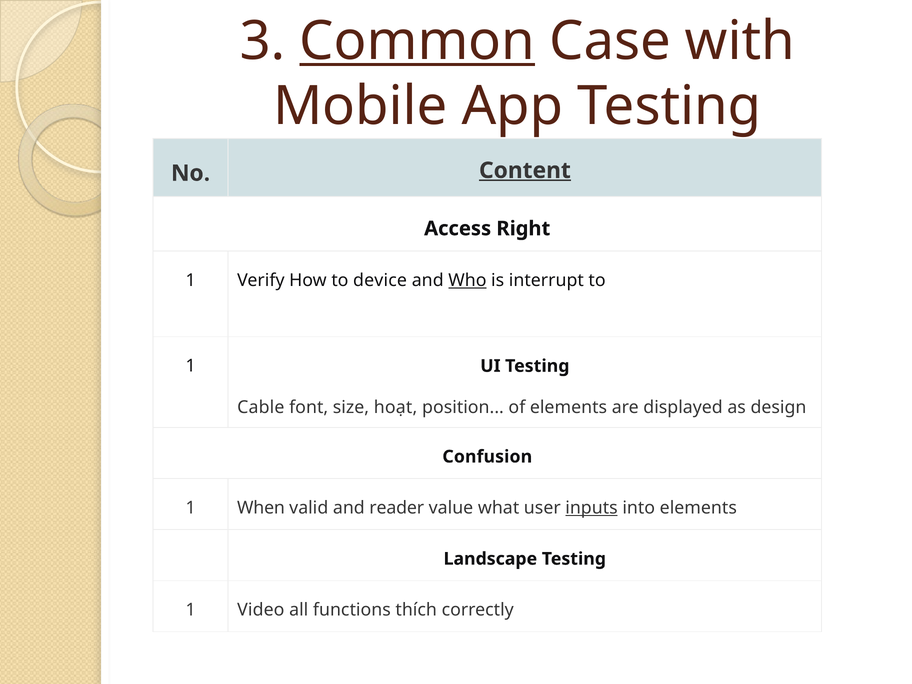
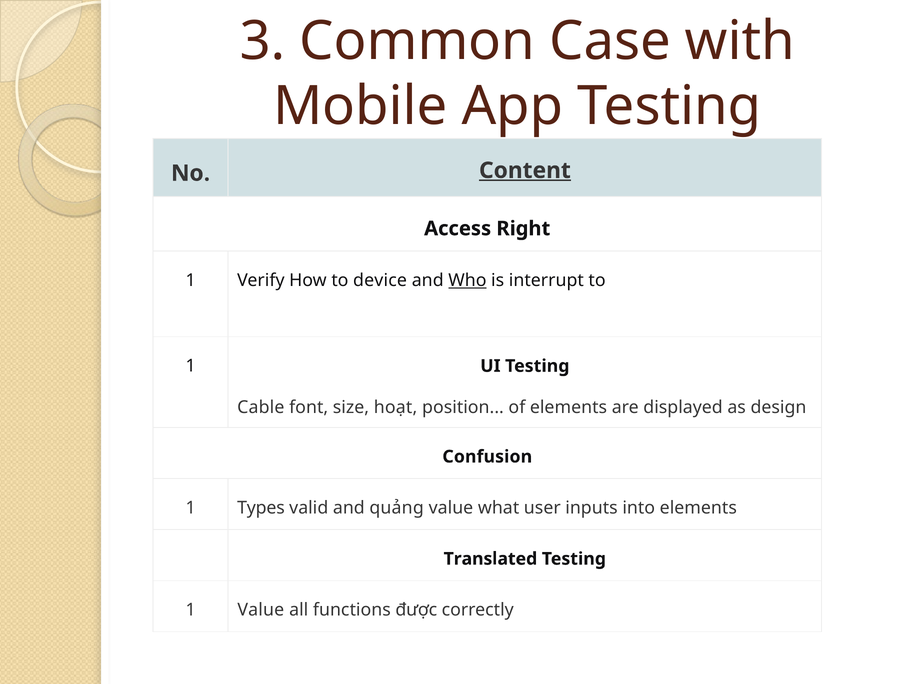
Common underline: present -> none (417, 41)
When: When -> Types (261, 508)
reader: reader -> quảng (397, 508)
inputs underline: present -> none (591, 508)
Landscape: Landscape -> Translated (490, 559)
1 Video: Video -> Value (261, 610)
thích: thích -> được (416, 610)
